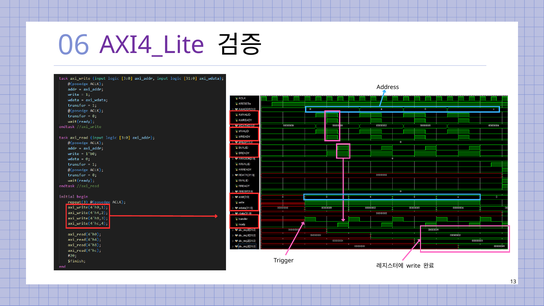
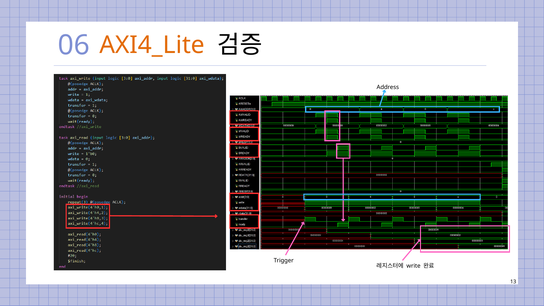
AXI4_Lite colour: purple -> orange (152, 45)
